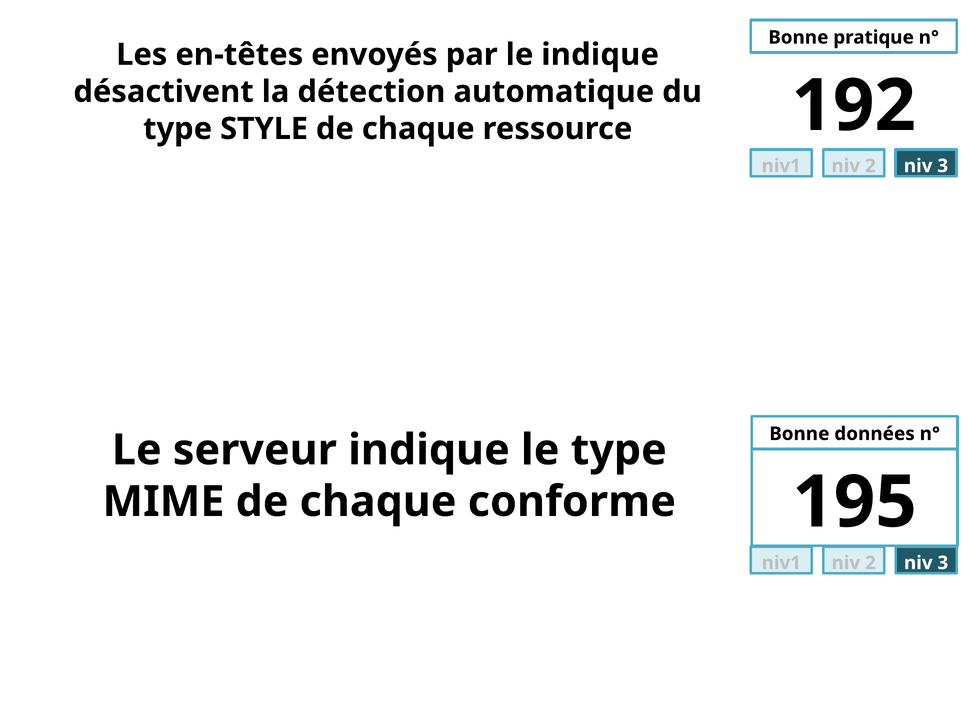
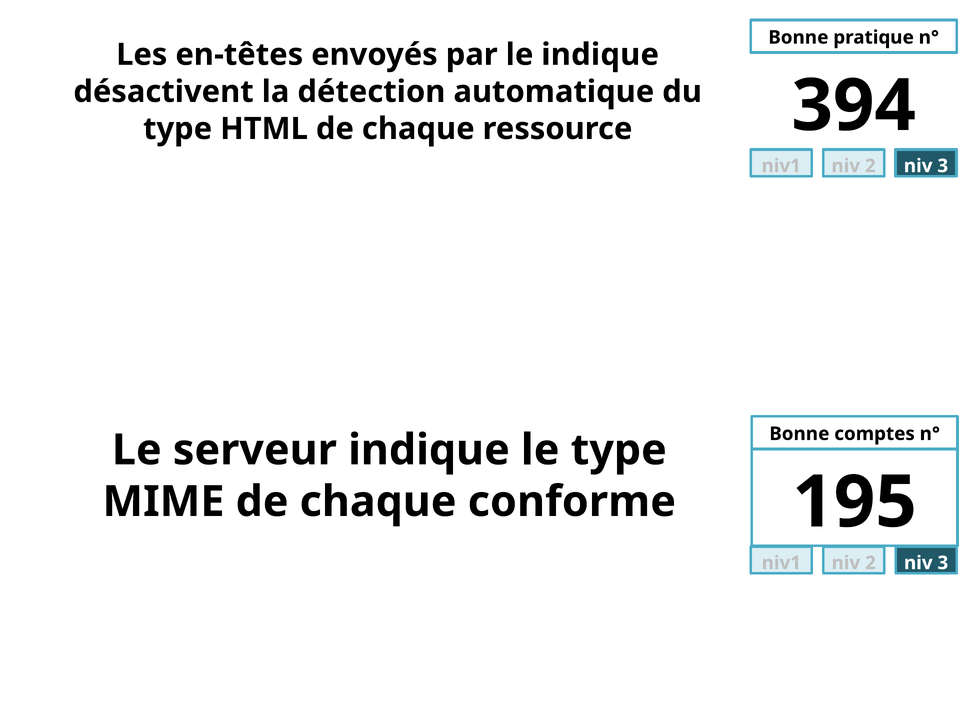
STYLE: STYLE -> HTML (264, 129)
192: 192 -> 394 (854, 106)
données: données -> comptes (875, 434)
